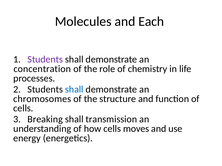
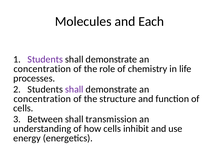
shall colour: blue -> purple (74, 90)
chromosomes: chromosomes -> concentration (42, 99)
Breaking: Breaking -> Between (45, 120)
moves: moves -> inhibit (136, 129)
